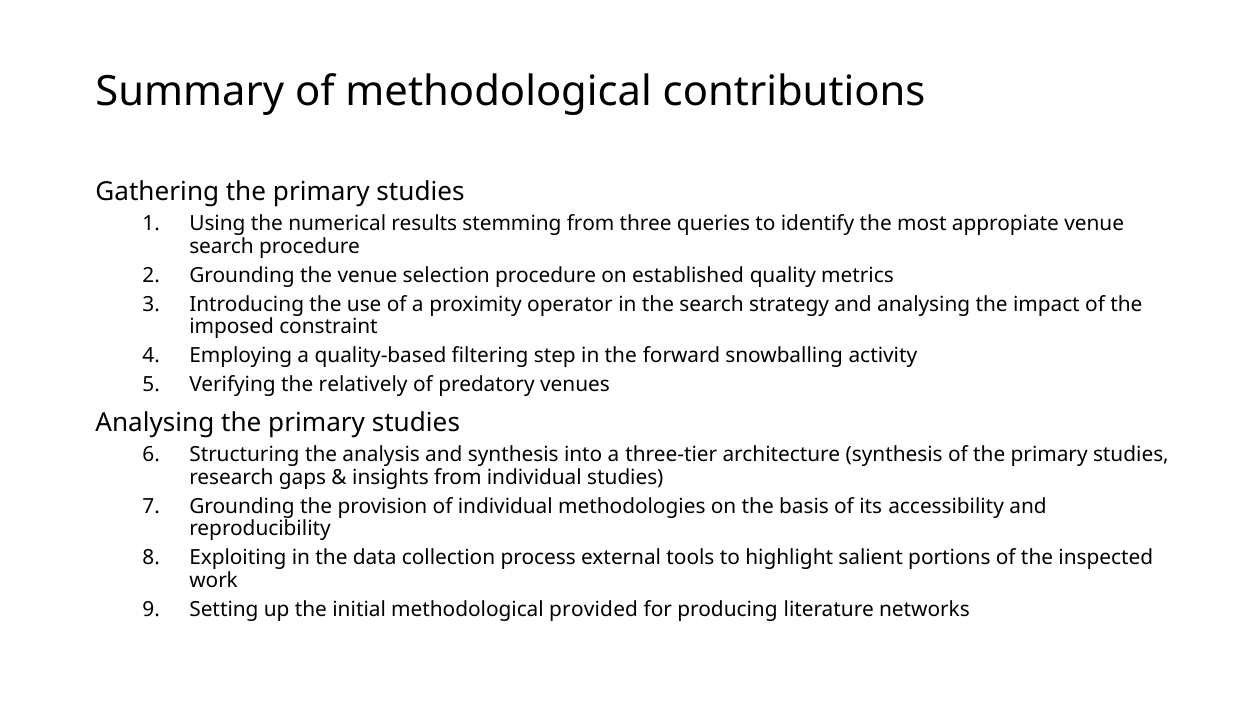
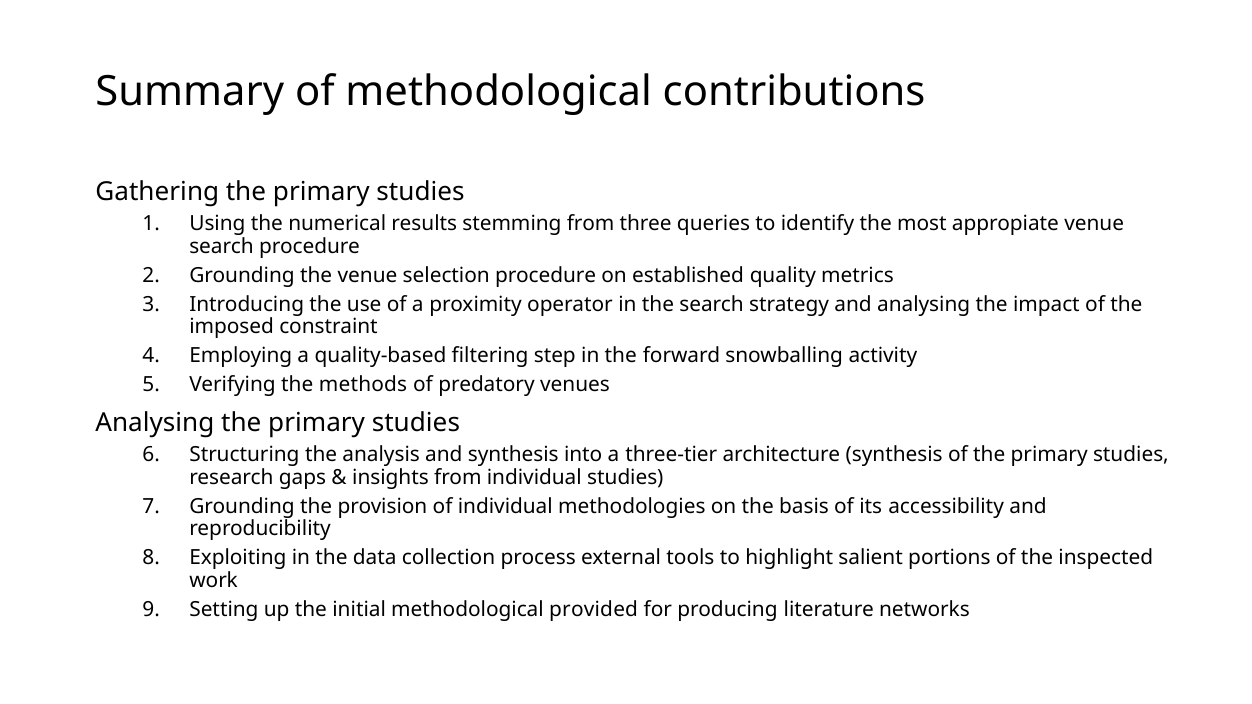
relatively: relatively -> methods (363, 385)
